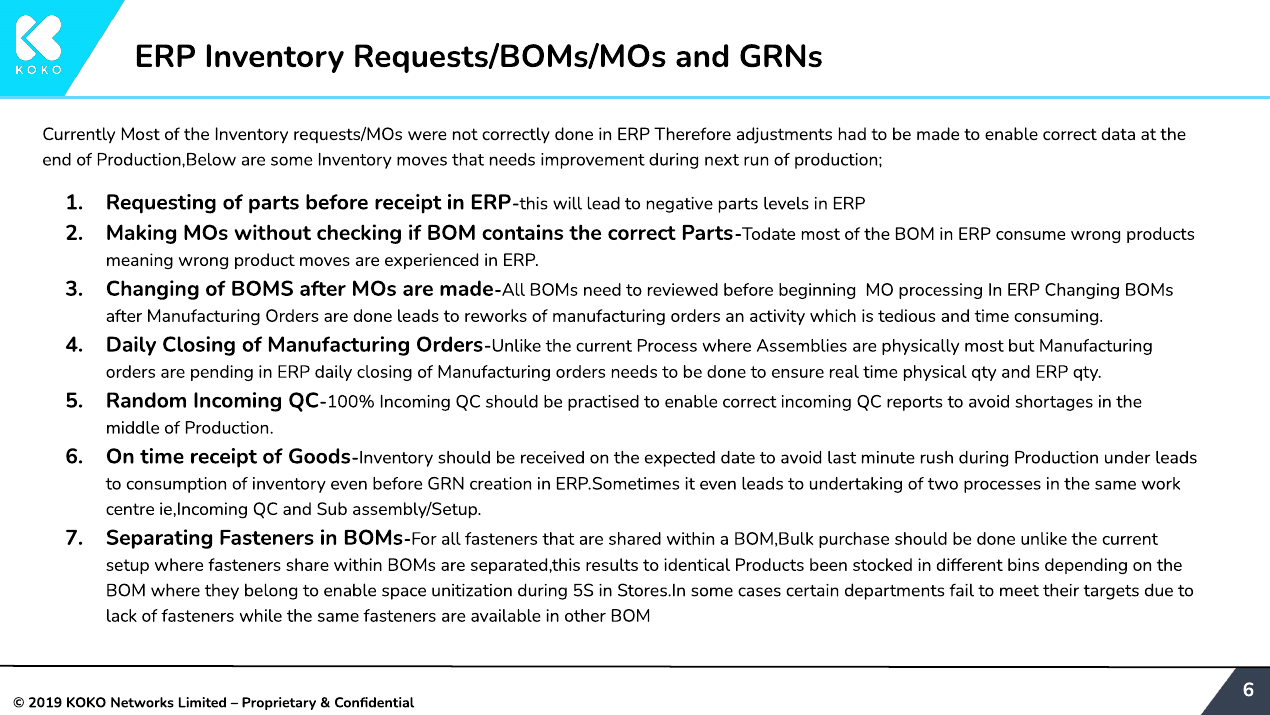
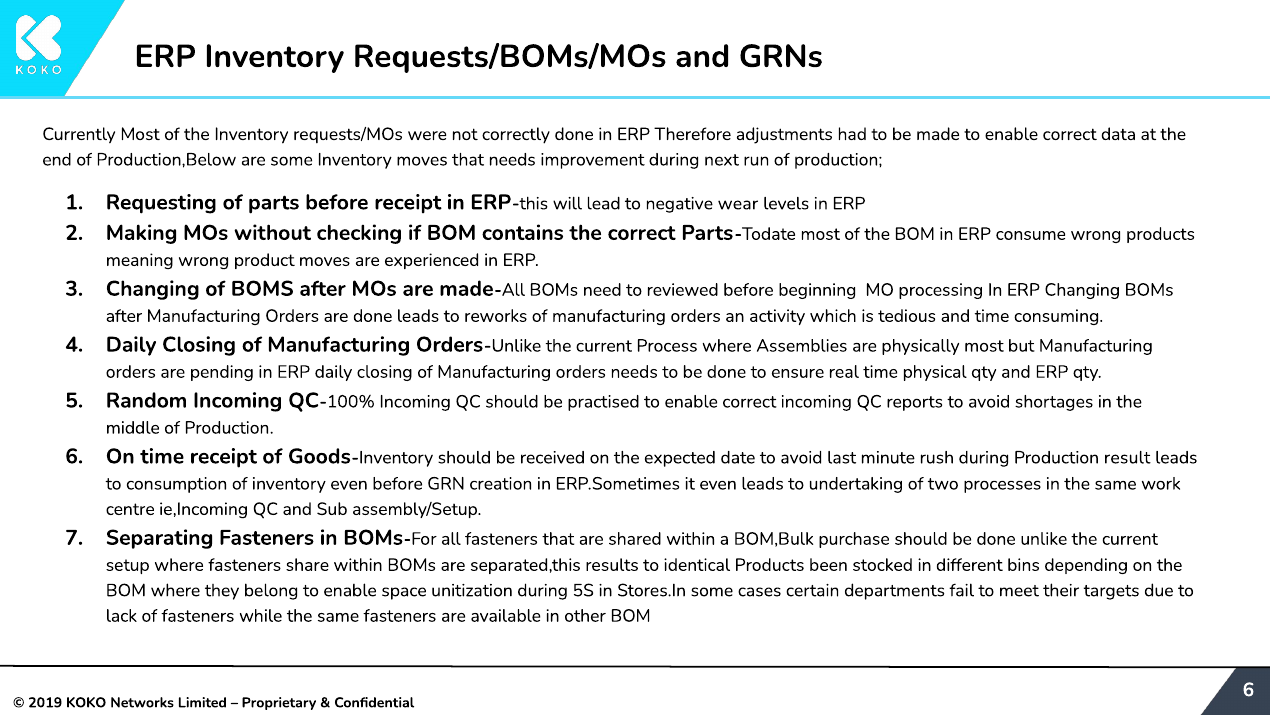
negative parts: parts -> wear (738, 203)
under: under -> result (1127, 457)
